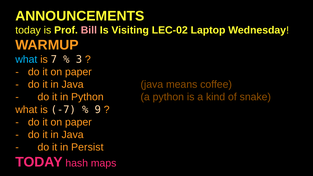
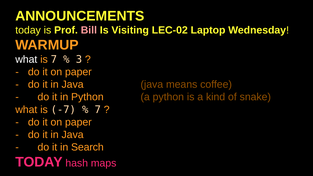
what colour: light blue -> white (26, 60)
9: 9 -> 7 (98, 110)
Persist: Persist -> Search (87, 147)
